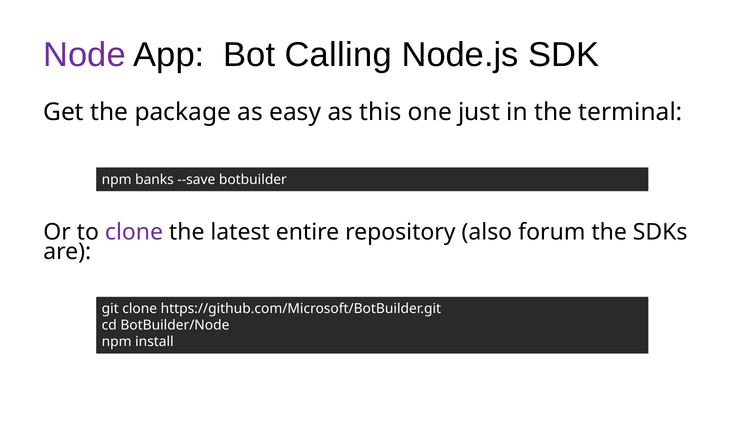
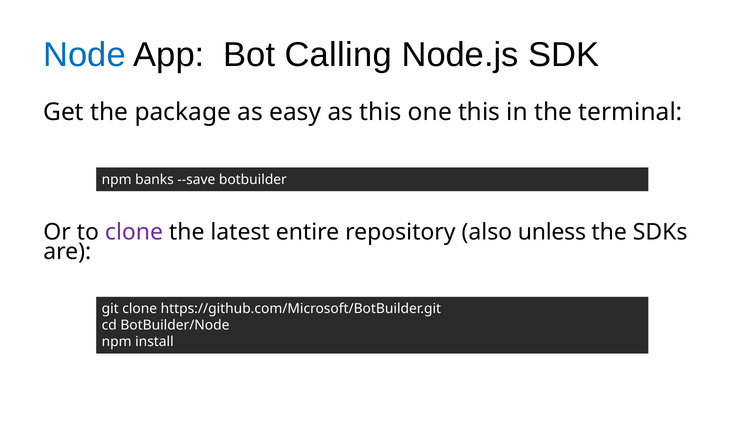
Node colour: purple -> blue (85, 55)
one just: just -> this (479, 112)
forum: forum -> unless (552, 232)
